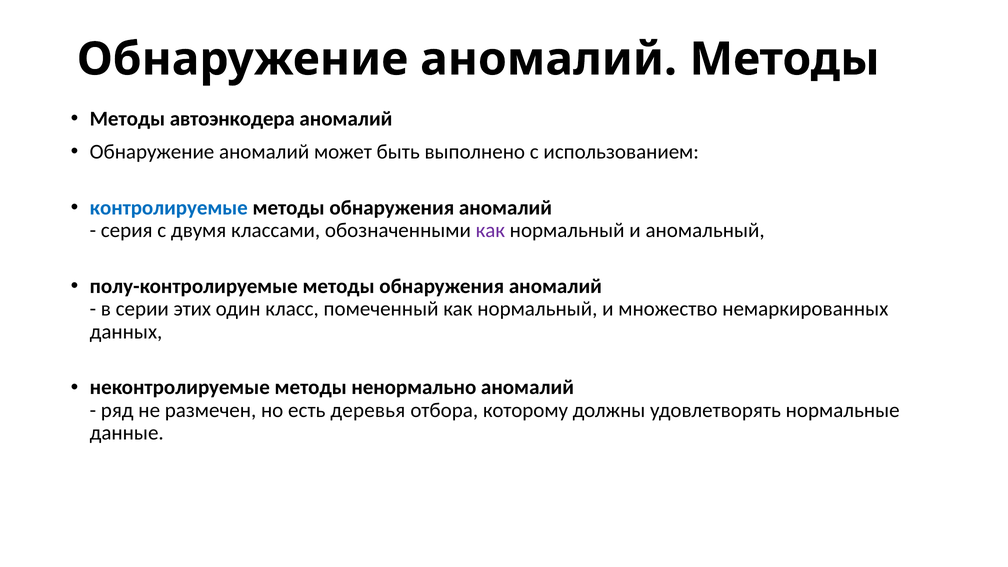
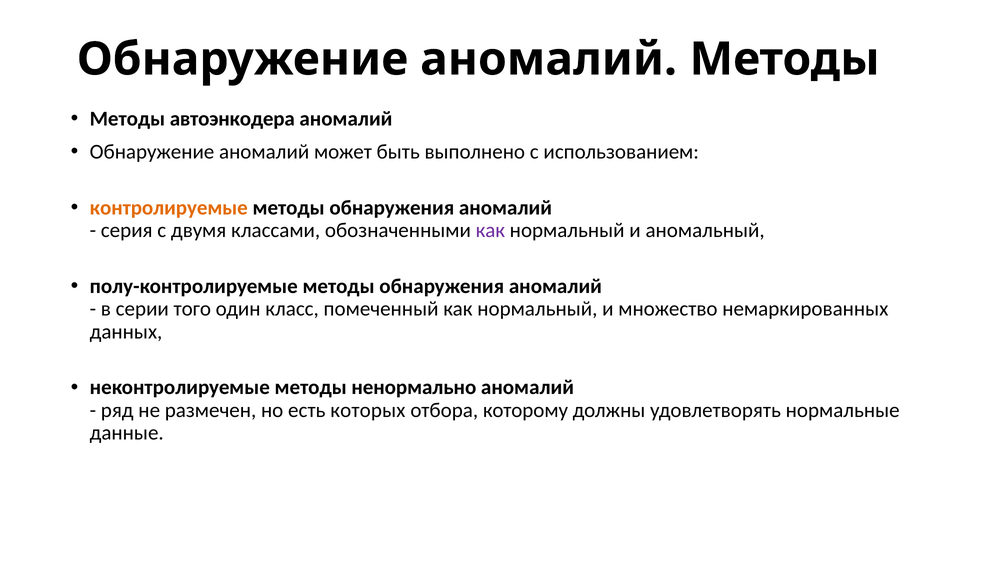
контролируемые colour: blue -> orange (169, 208)
этих: этих -> того (192, 309)
деревья: деревья -> которых (368, 410)
